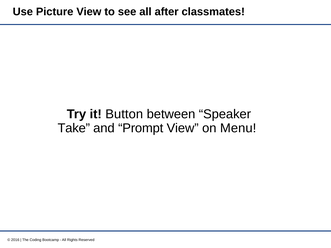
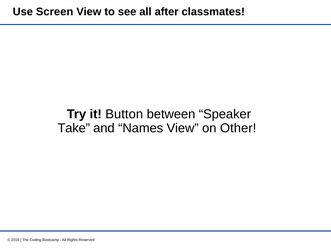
Picture: Picture -> Screen (55, 12)
Prompt: Prompt -> Names (141, 128)
Menu: Menu -> Other (238, 128)
